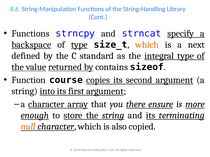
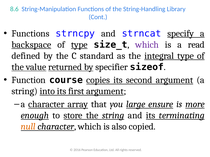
which colour: orange -> purple (147, 45)
next: next -> read (196, 45)
contains: contains -> specifier (112, 67)
there: there -> large (136, 105)
